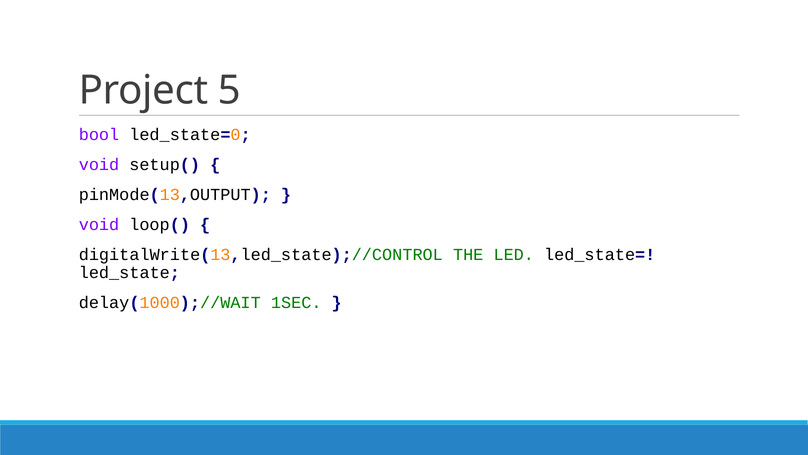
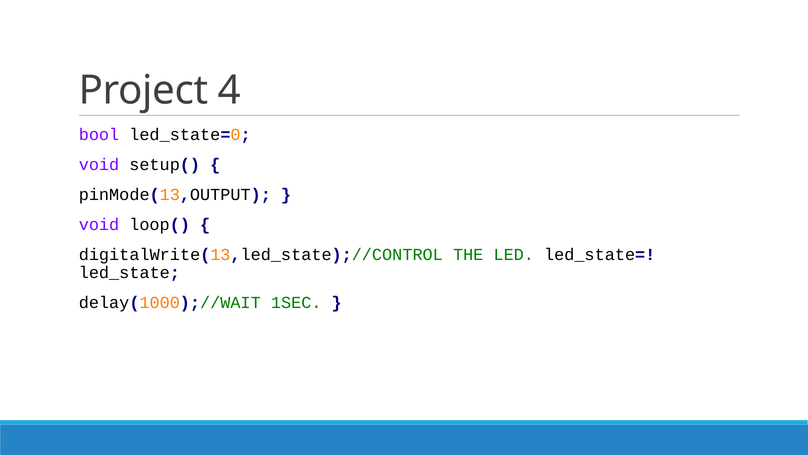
5: 5 -> 4 (229, 91)
